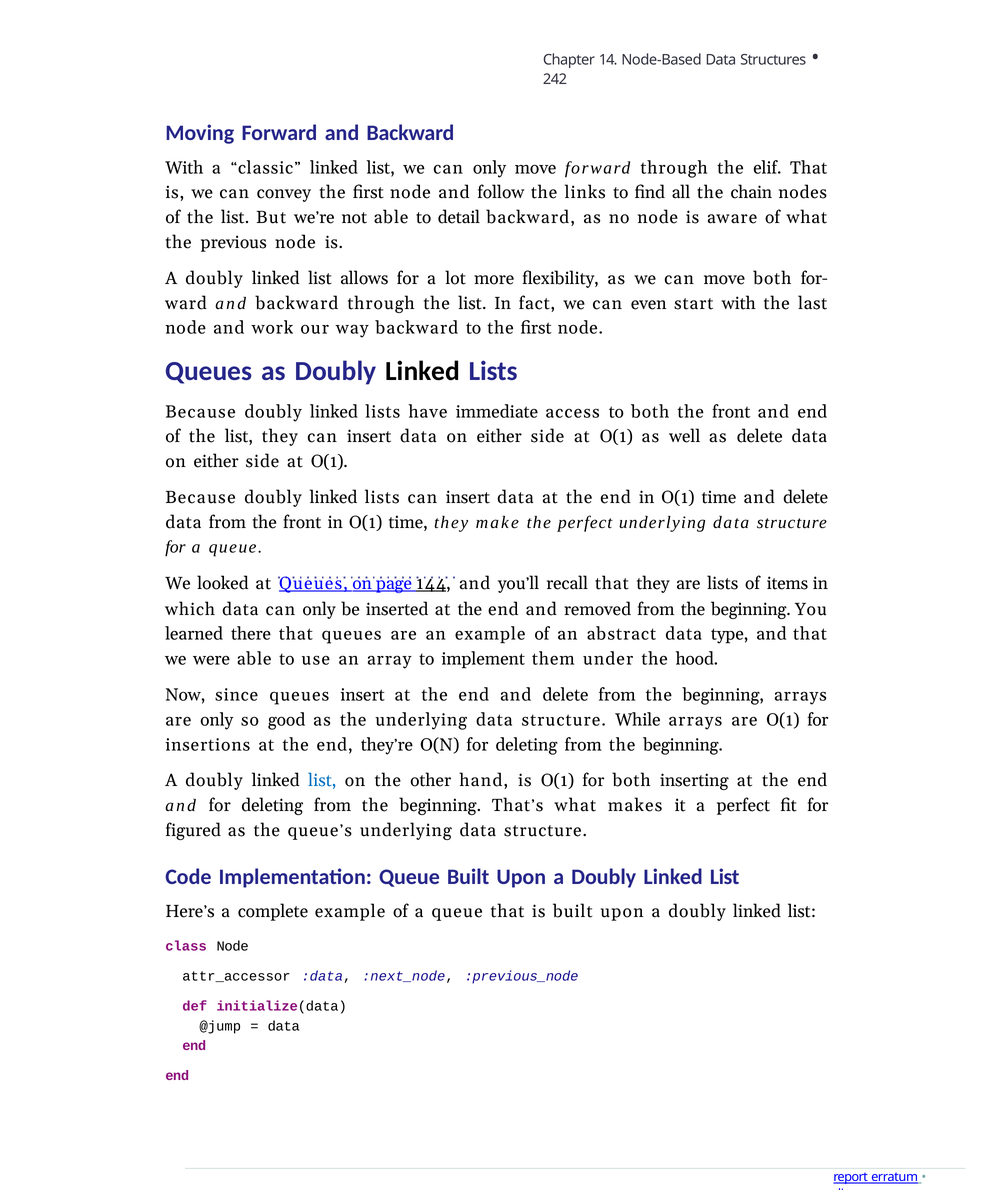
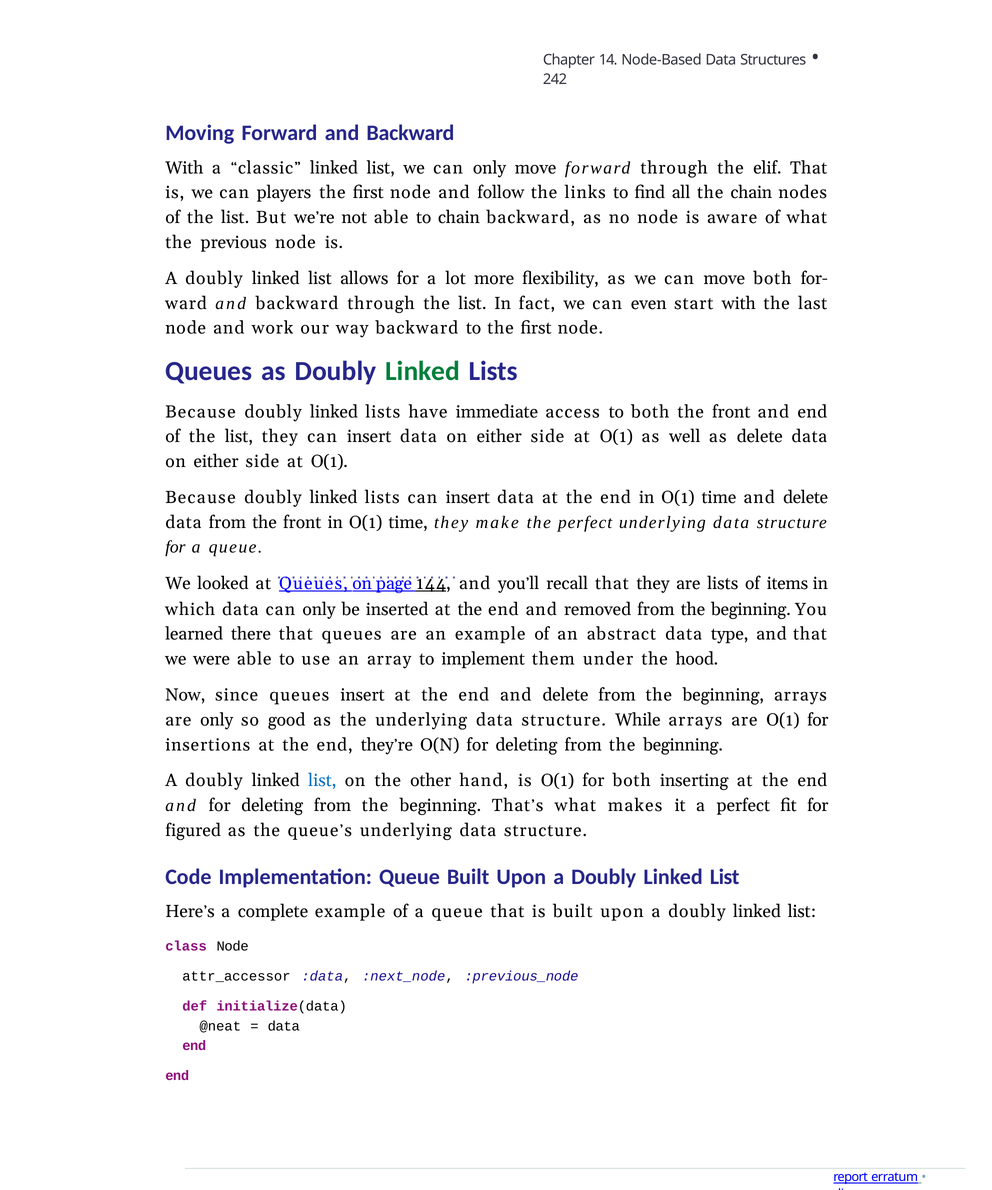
convey: convey -> players (284, 193)
to detail: detail -> chain (459, 218)
Linked colour: black -> green (423, 371)
@jump: @jump -> @neat (220, 1026)
